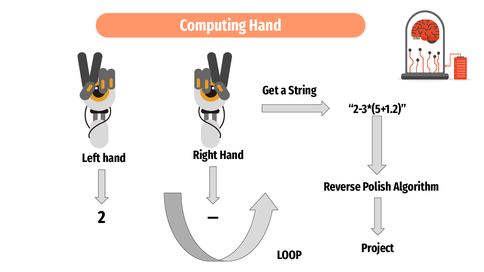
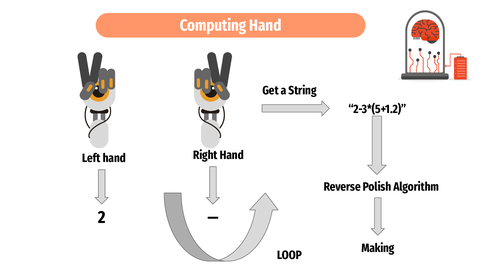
Project: Project -> Making (378, 248)
